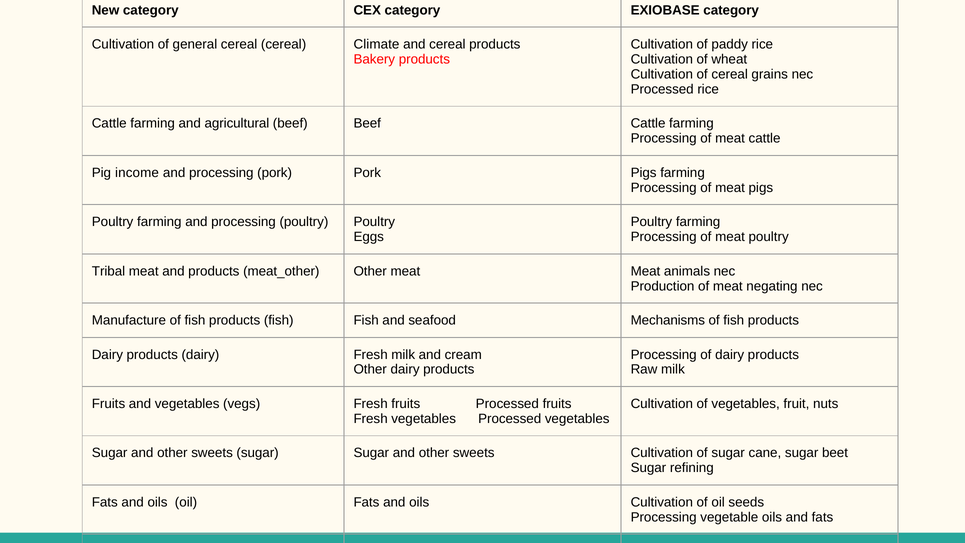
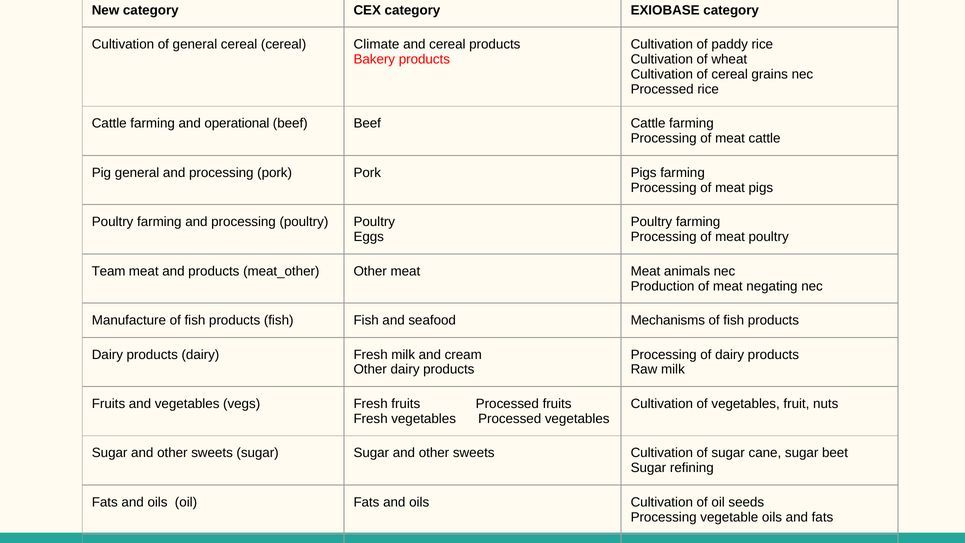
agricultural: agricultural -> operational (237, 123)
Pig income: income -> general (137, 173)
Tribal: Tribal -> Team (109, 271)
